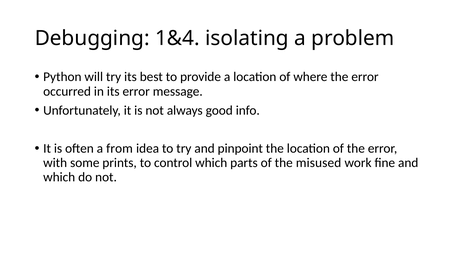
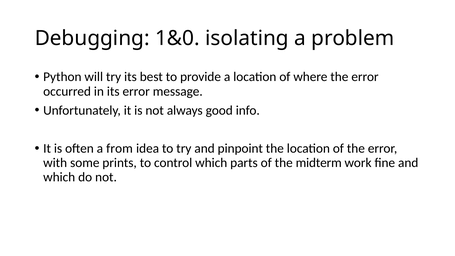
1&4: 1&4 -> 1&0 (177, 38)
misused: misused -> midterm (319, 163)
